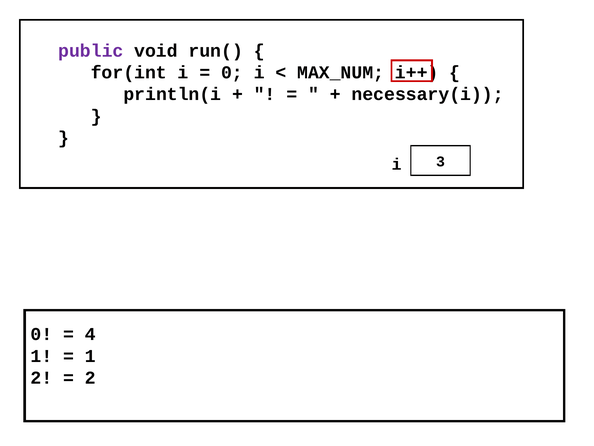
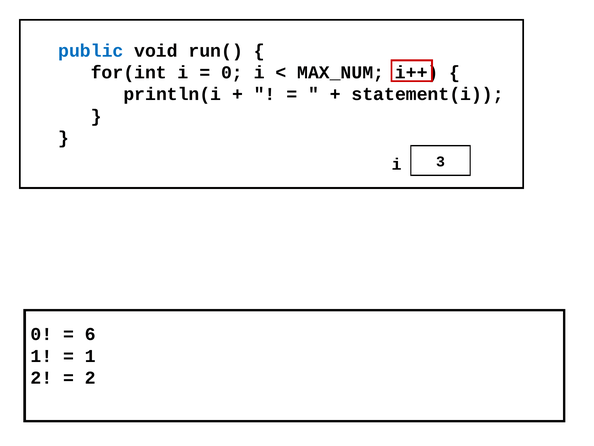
public colour: purple -> blue (91, 51)
necessary(i: necessary(i -> statement(i (428, 94)
4: 4 -> 6 (90, 334)
